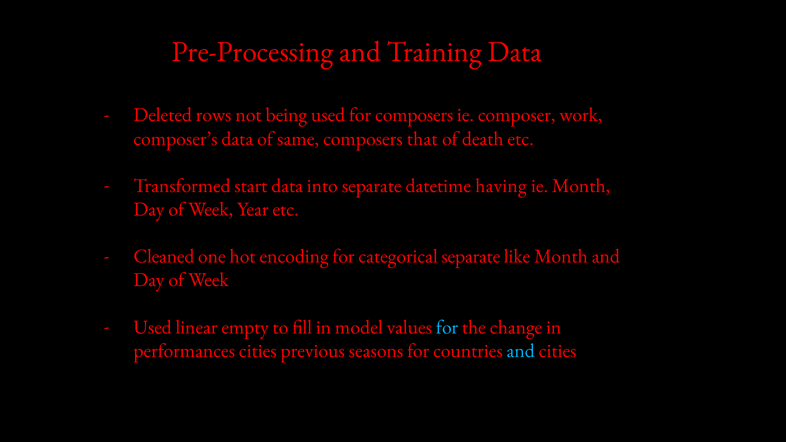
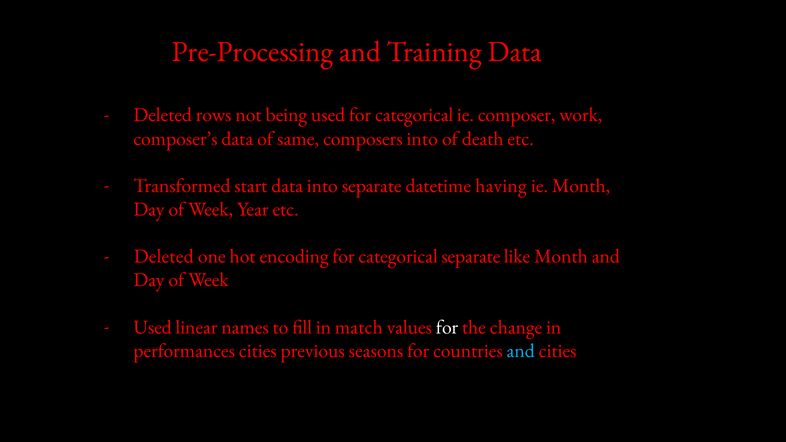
used for composers: composers -> categorical (414, 115)
composers that: that -> into (422, 139)
Cleaned: Cleaned -> Deleted (164, 257)
empty: empty -> names (245, 327)
model: model -> match (359, 327)
for colour: light blue -> white (447, 327)
